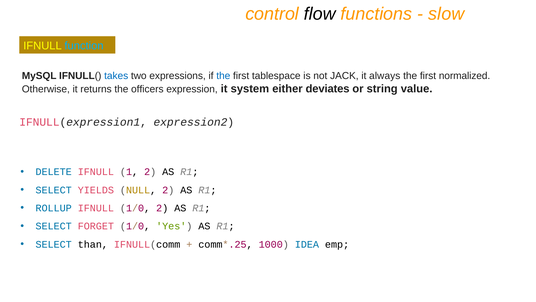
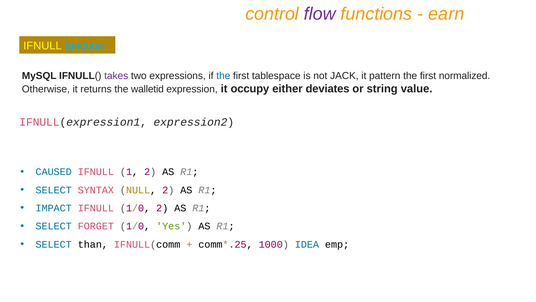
flow colour: black -> purple (320, 14)
slow: slow -> earn (446, 14)
takes colour: blue -> purple (116, 76)
always: always -> pattern (385, 76)
officers: officers -> walletid (147, 89)
system: system -> occupy (250, 89)
DELETE: DELETE -> CAUSED (54, 172)
YIELDS: YIELDS -> SYNTAX (96, 190)
ROLLUP: ROLLUP -> IMPACT (54, 208)
